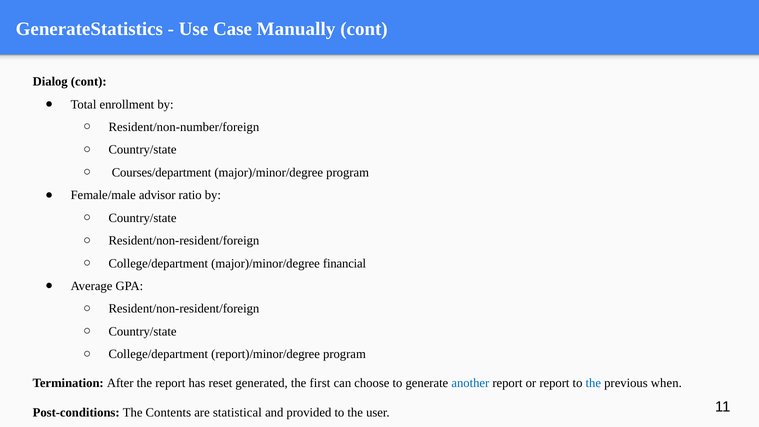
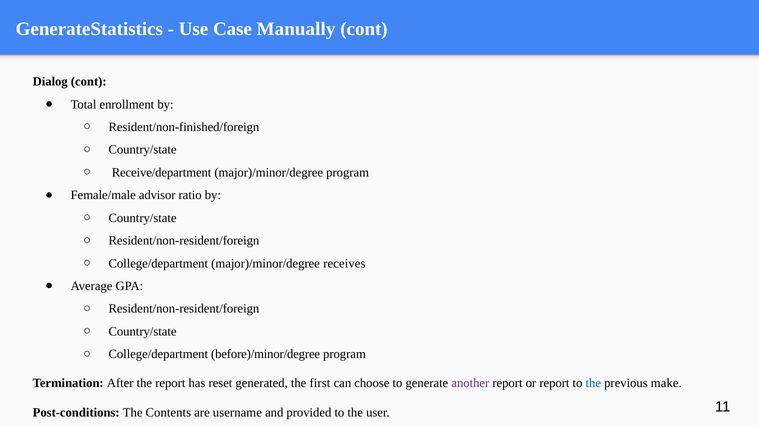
Resident/non-number/foreign: Resident/non-number/foreign -> Resident/non-finished/foreign (184, 127)
Courses/department: Courses/department -> Receive/department (162, 172)
financial: financial -> receives (344, 263)
report)/minor/degree: report)/minor/degree -> before)/minor/degree (266, 354)
another colour: blue -> purple (470, 383)
when: when -> make (666, 383)
statistical: statistical -> username (237, 412)
